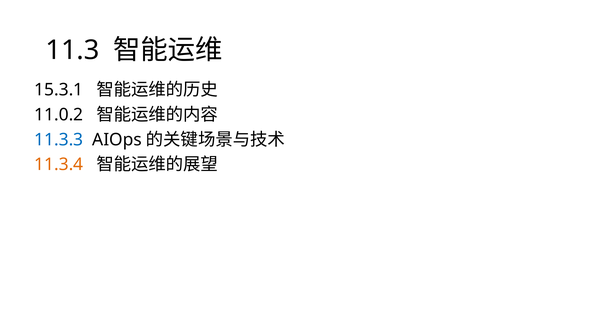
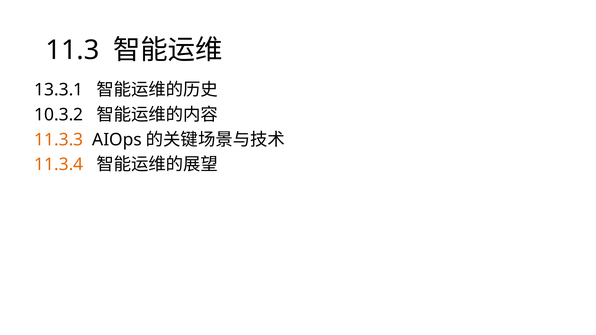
15.3.1: 15.3.1 -> 13.3.1 (59, 90)
11.0.2: 11.0.2 -> 10.3.2 (59, 115)
11.3.3 colour: blue -> orange (59, 140)
